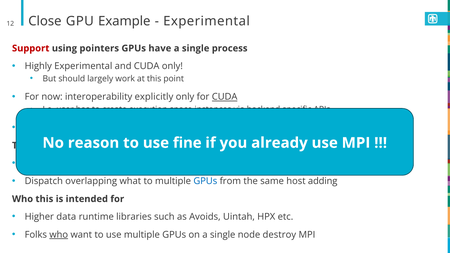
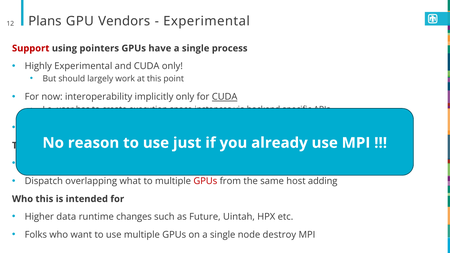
Close: Close -> Plans (45, 21)
Example: Example -> Vendors (124, 21)
explicitly: explicitly -> implicitly (154, 97)
fine: fine -> just (187, 143)
GPUs colour: blue -> red (205, 181)
libraries: libraries -> changes (134, 217)
Avoids: Avoids -> Future (205, 217)
who underline: present -> none (59, 235)
